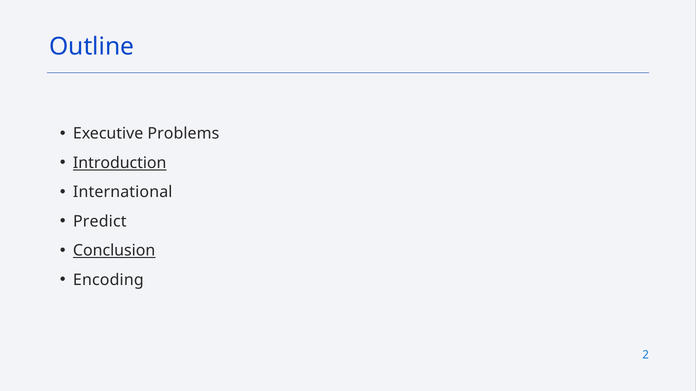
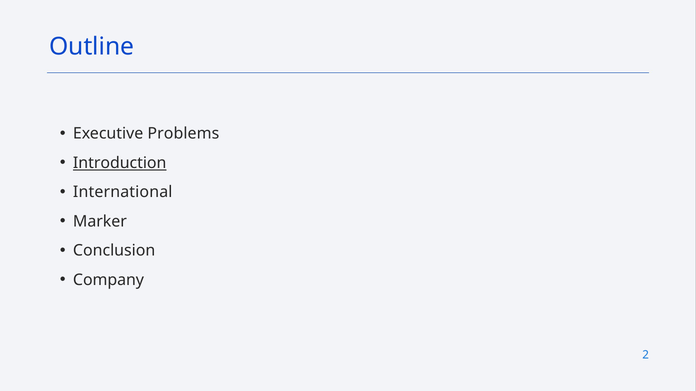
Predict: Predict -> Marker (100, 222)
Conclusion underline: present -> none (114, 251)
Encoding: Encoding -> Company (108, 280)
